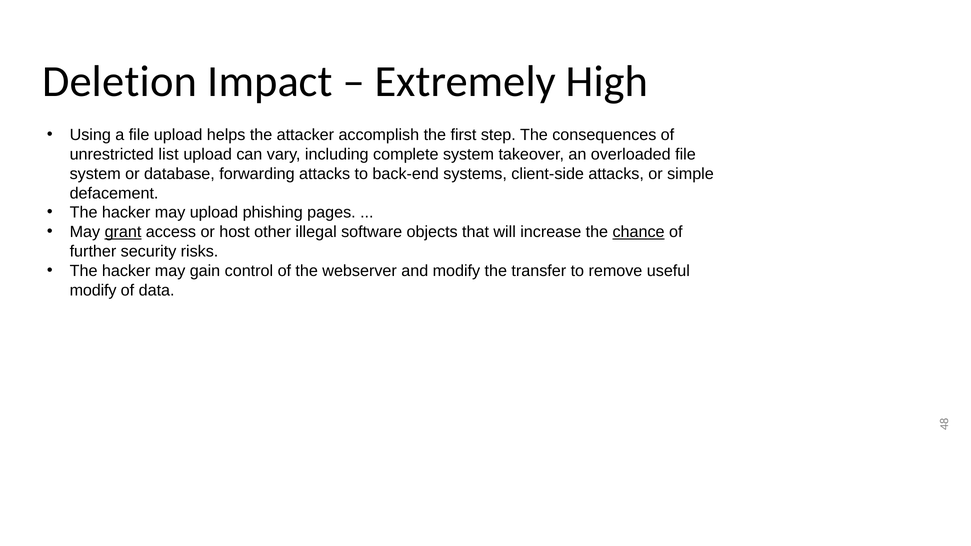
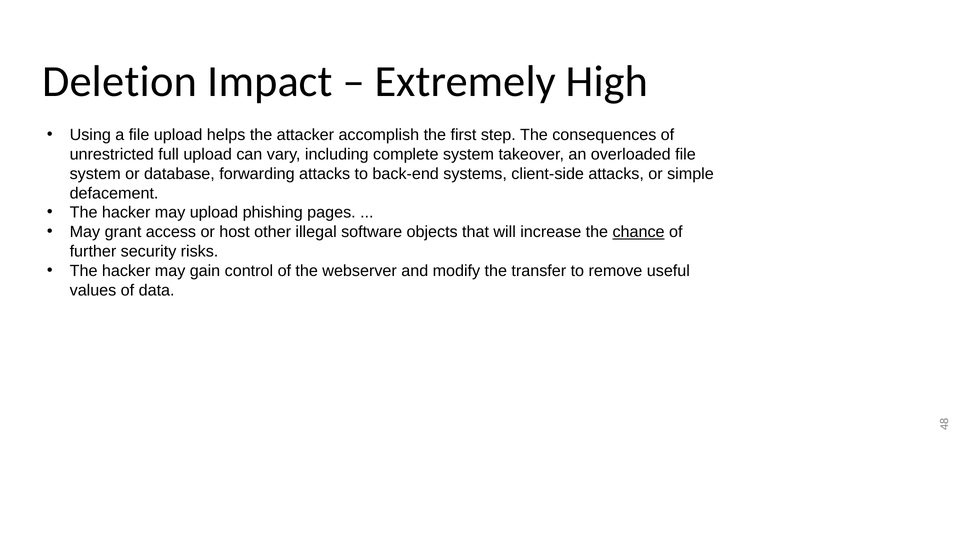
list: list -> full (169, 154)
grant underline: present -> none (123, 232)
modify: modify -> values (93, 290)
